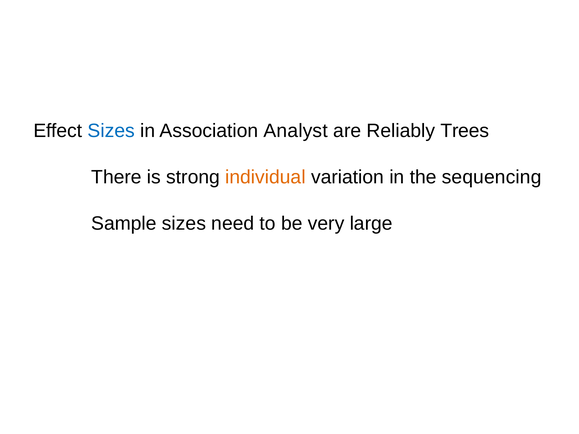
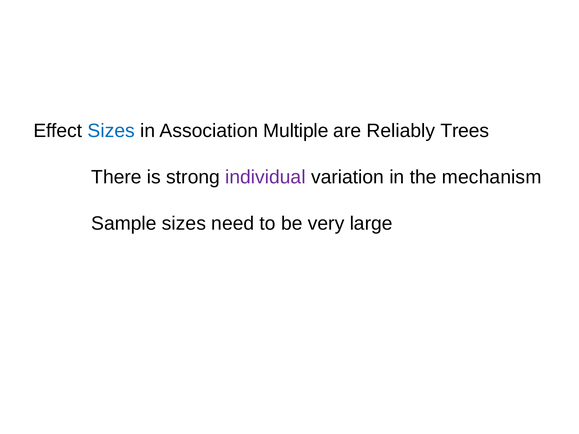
Analyst: Analyst -> Multiple (296, 131)
individual colour: orange -> purple (265, 177)
sequencing: sequencing -> mechanism (492, 177)
